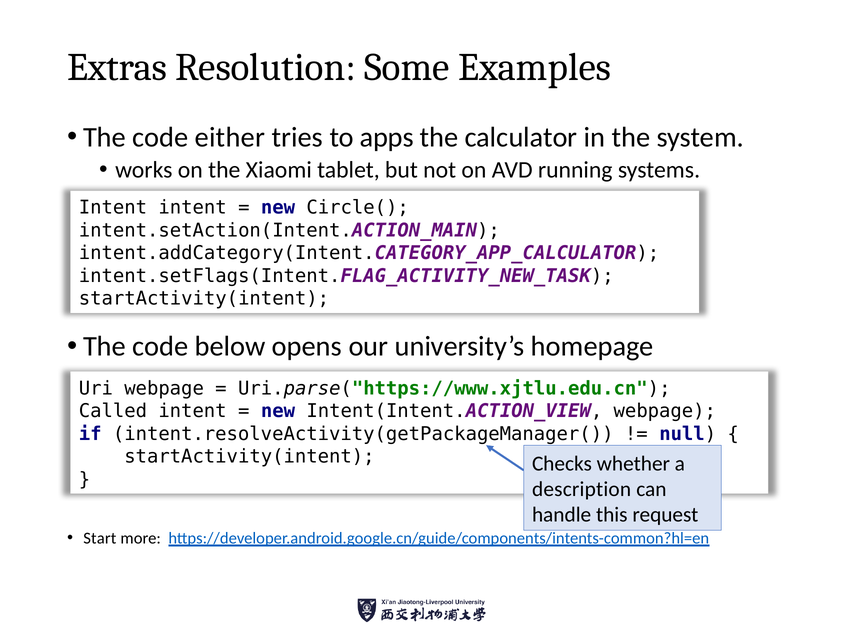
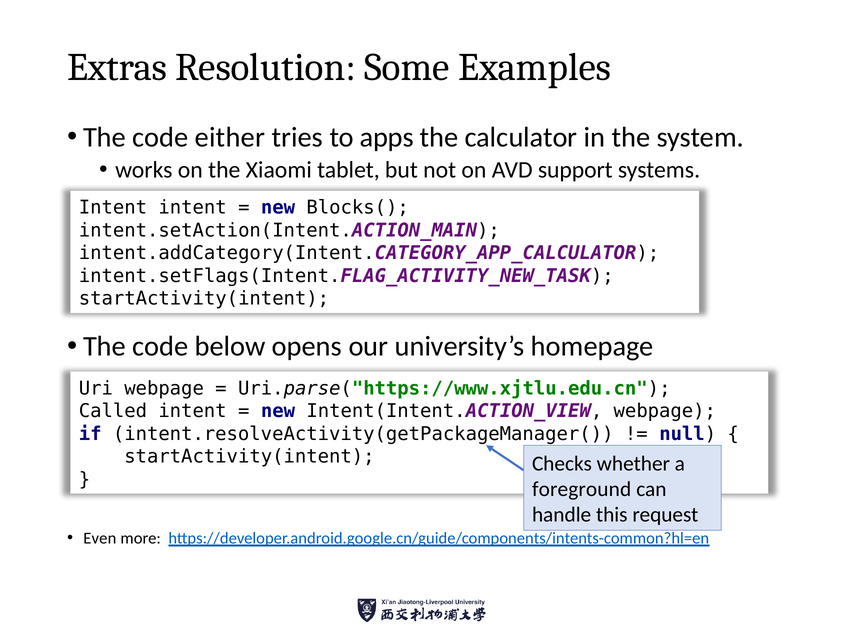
running: running -> support (575, 170)
Circle(: Circle( -> Blocks( (358, 208)
description: description -> foreground (582, 489)
Start: Start -> Even (100, 538)
